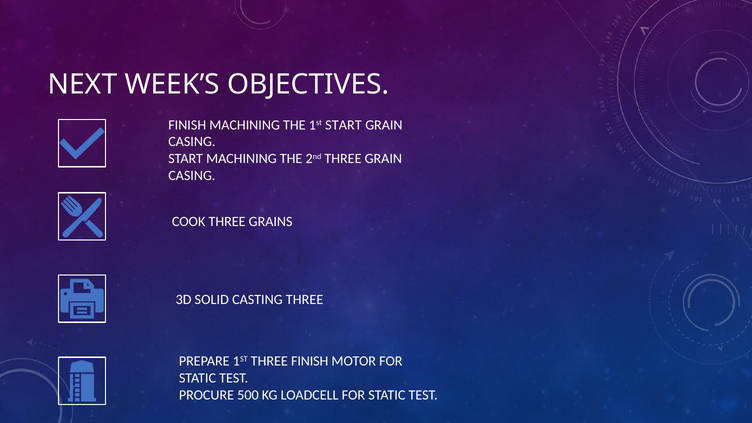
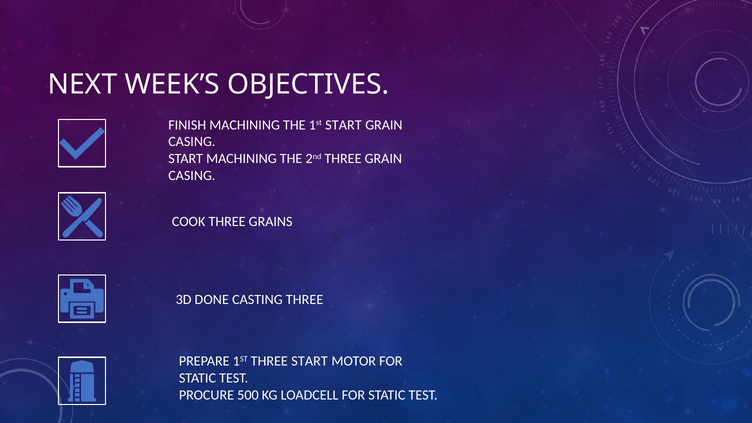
SOLID: SOLID -> DONE (212, 299)
THREE FINISH: FINISH -> START (310, 361)
